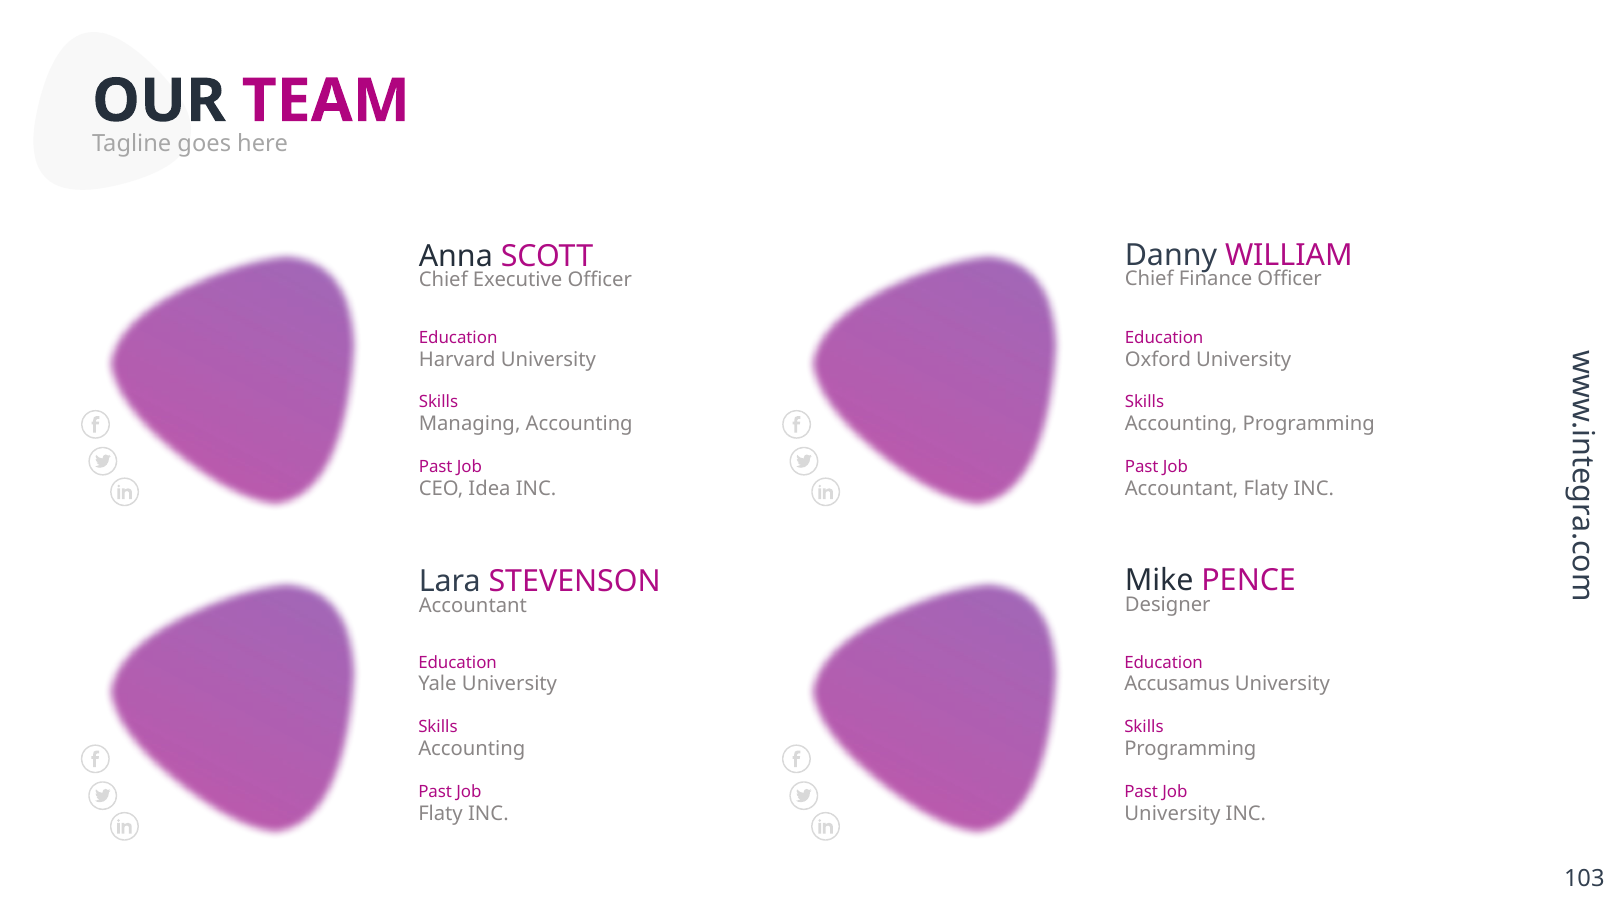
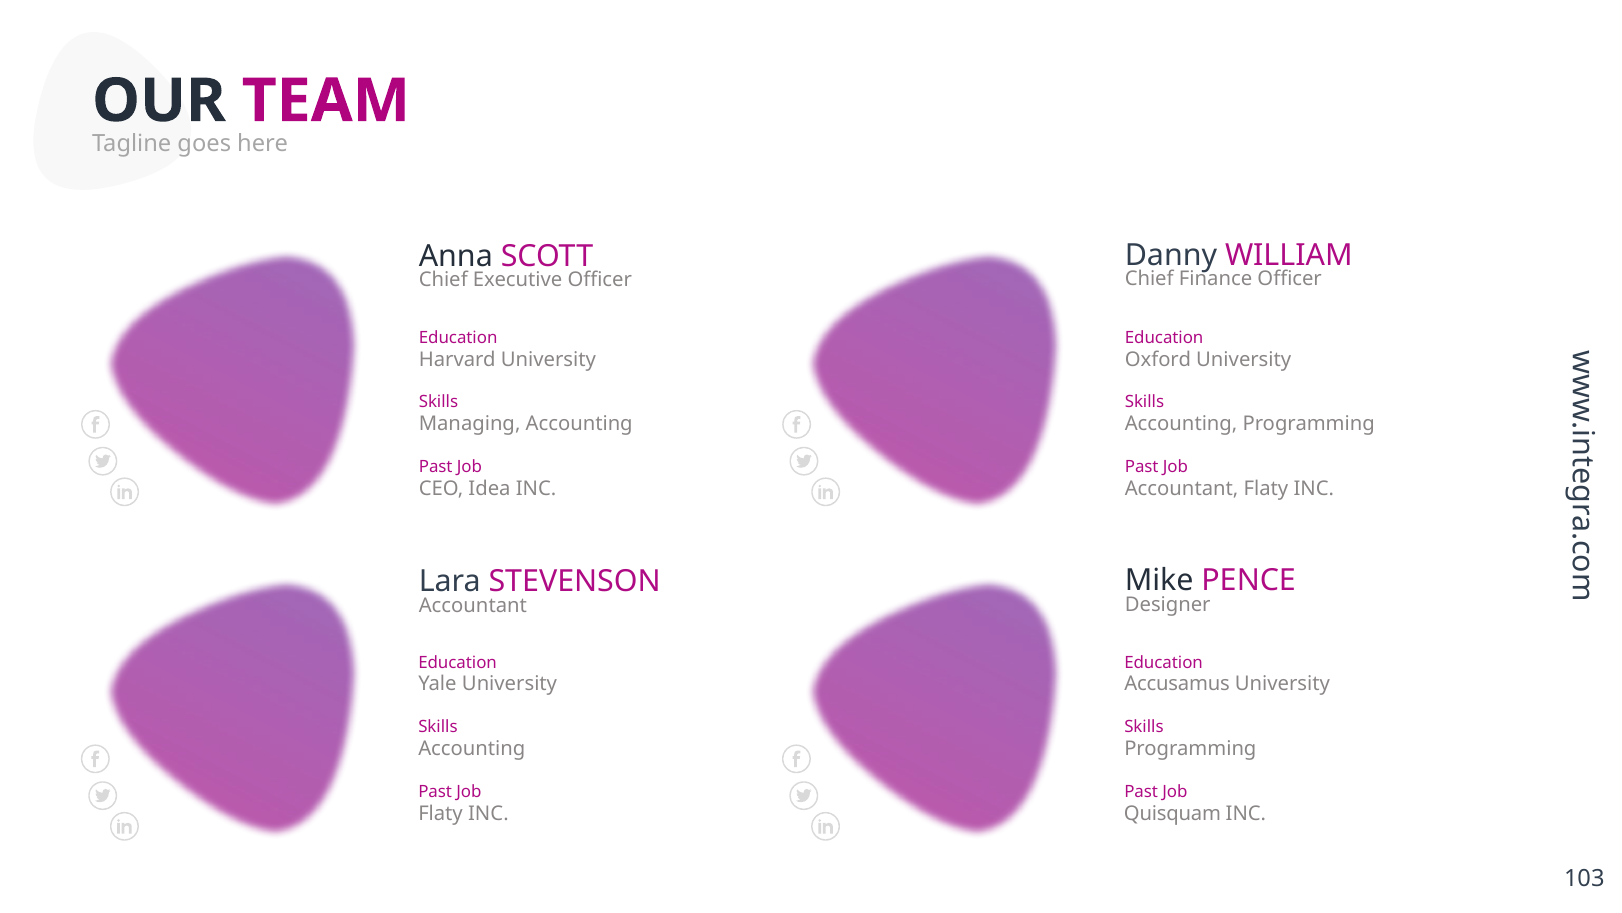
University: University -> Quisquam (1173, 813)
